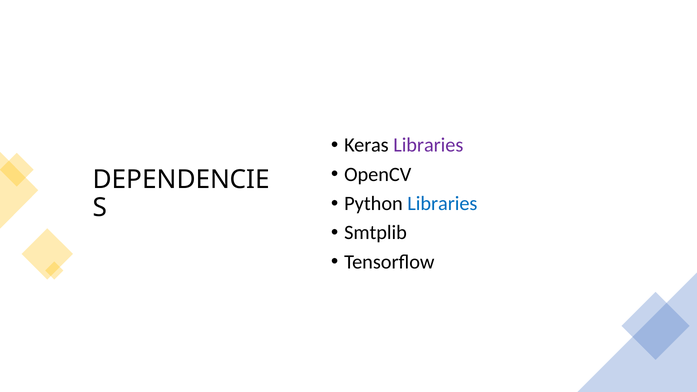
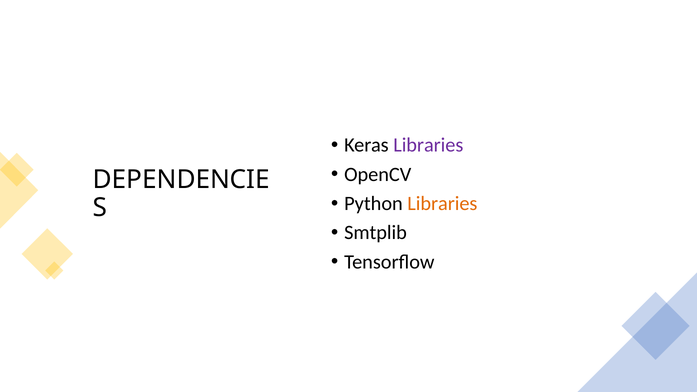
Libraries colour: blue -> orange (442, 204)
